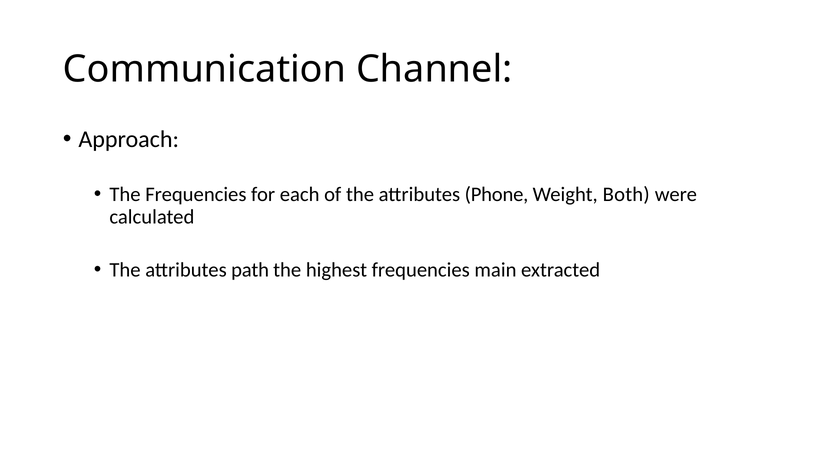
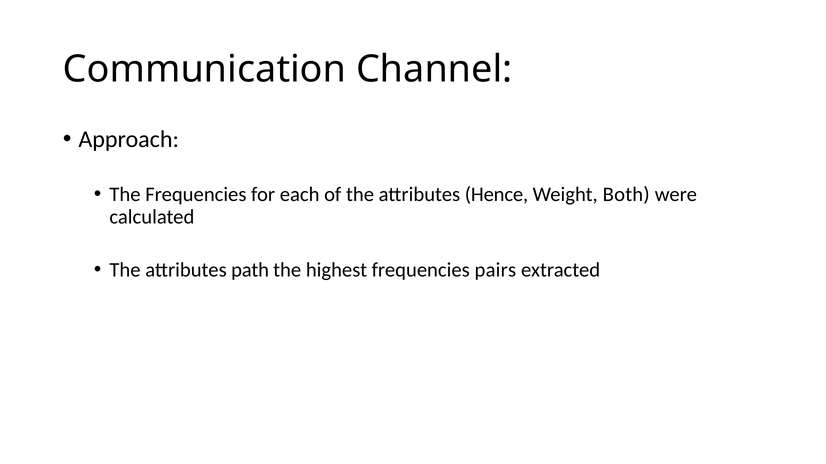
Phone: Phone -> Hence (497, 195)
main: main -> pairs (495, 270)
